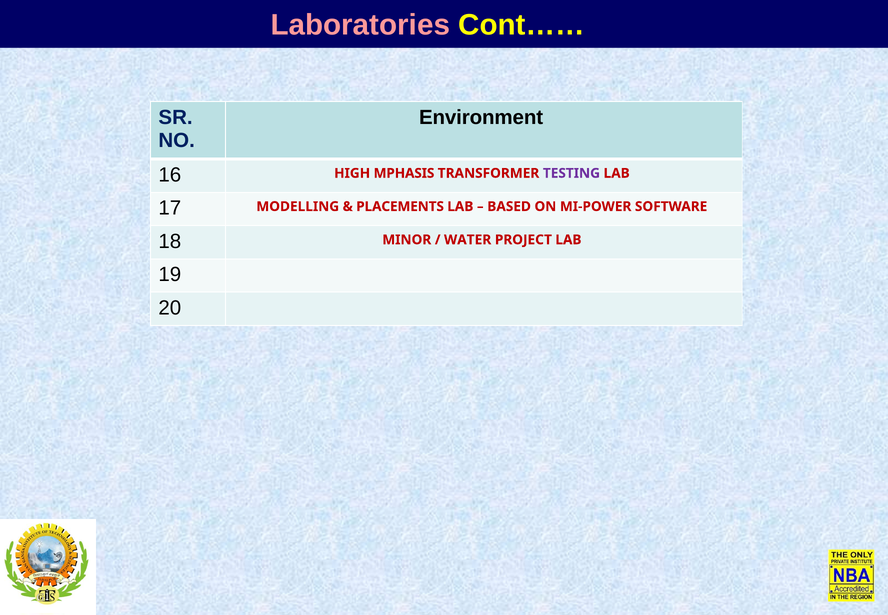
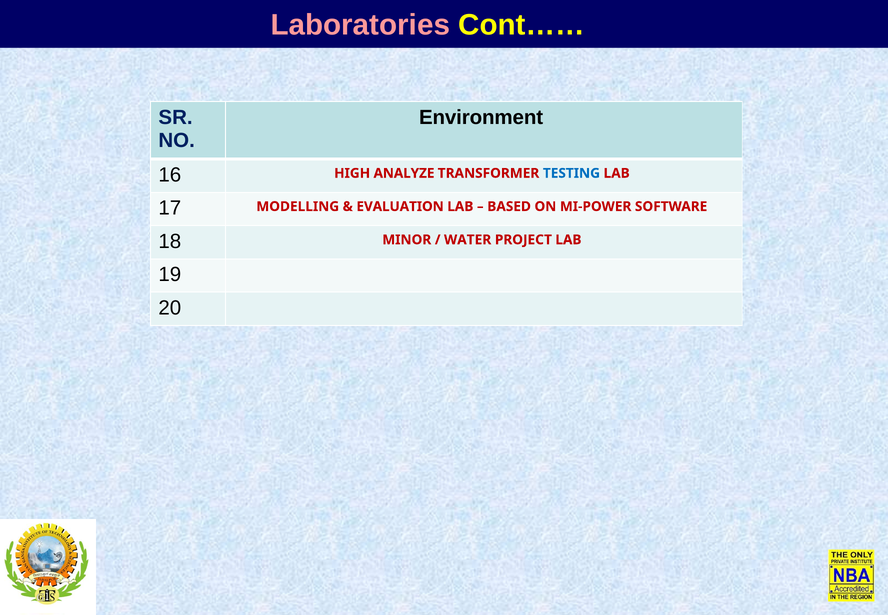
MPHASIS: MPHASIS -> ANALYZE (404, 173)
TESTING colour: purple -> blue (571, 173)
PLACEMENTS: PLACEMENTS -> EVALUATION (400, 206)
